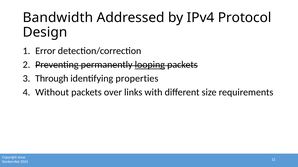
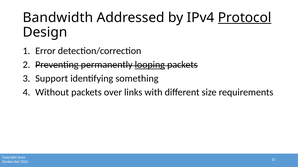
Protocol underline: none -> present (245, 18)
Through: Through -> Support (52, 79)
properties: properties -> something (137, 79)
